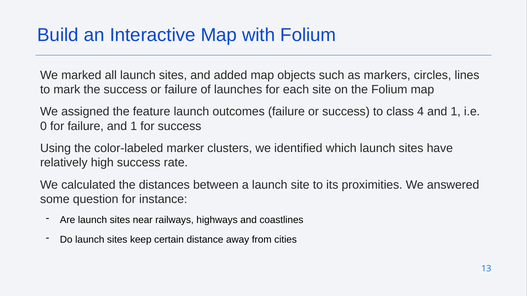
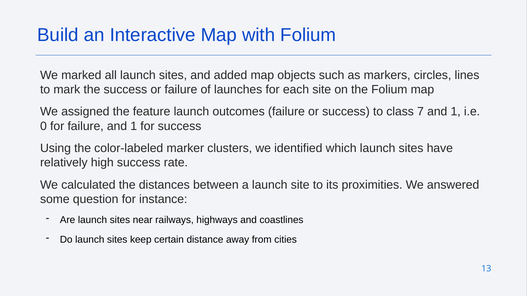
4: 4 -> 7 (421, 112)
